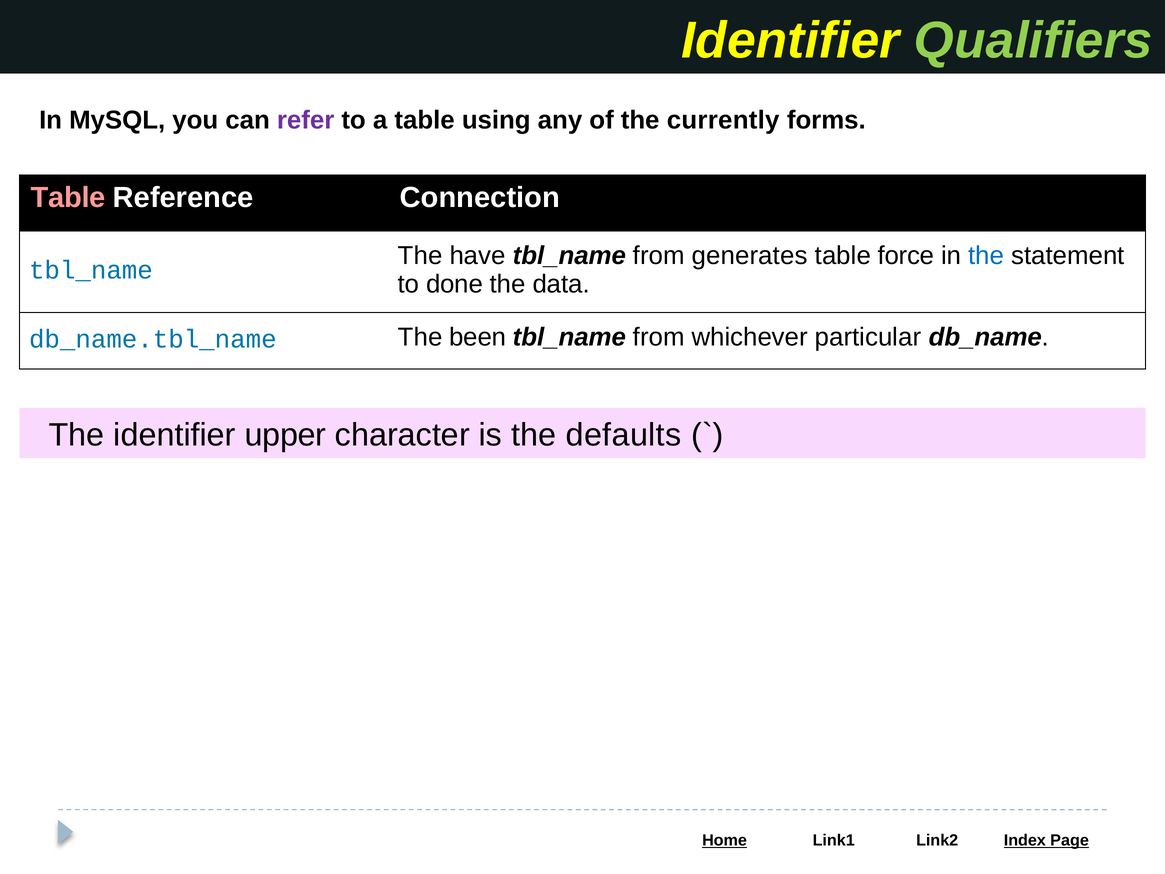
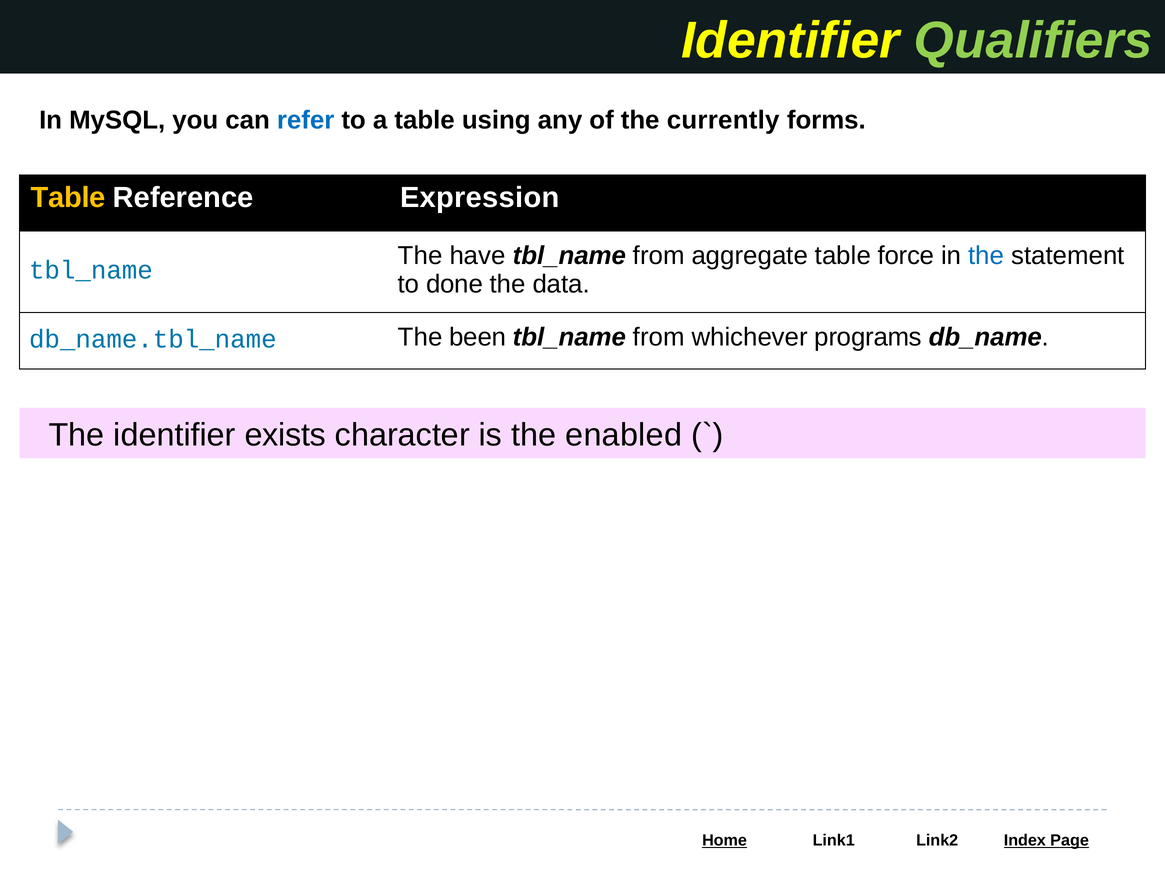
refer colour: purple -> blue (306, 120)
Table colour: pink -> yellow (68, 197)
Connection: Connection -> Expression (480, 197)
generates: generates -> aggregate (750, 256)
particular: particular -> programs (868, 337)
upper: upper -> exists (285, 435)
defaults: defaults -> enabled (624, 435)
